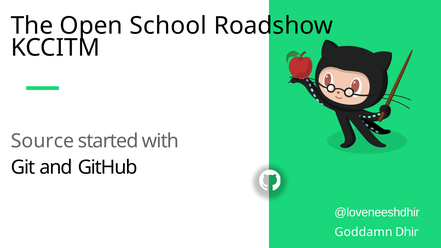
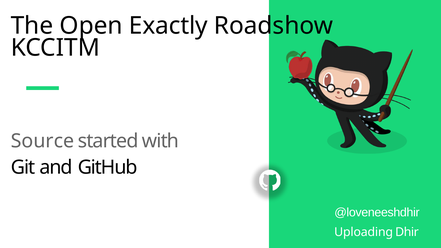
School: School -> Exactly (168, 26)
Goddamn: Goddamn -> Uploading (364, 232)
